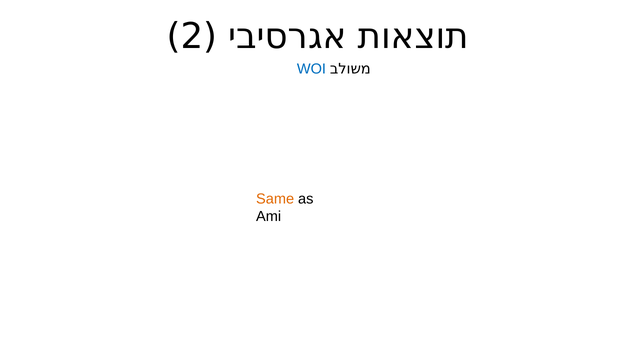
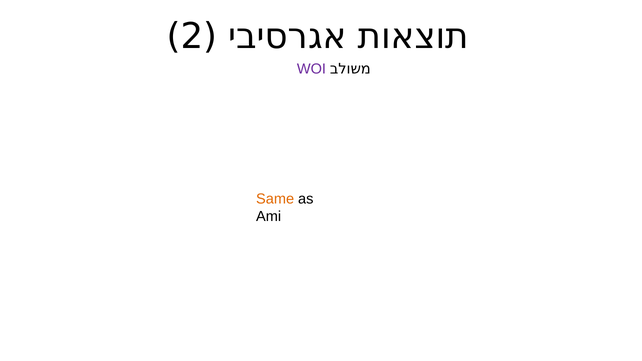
WOI colour: blue -> purple (311, 69)
